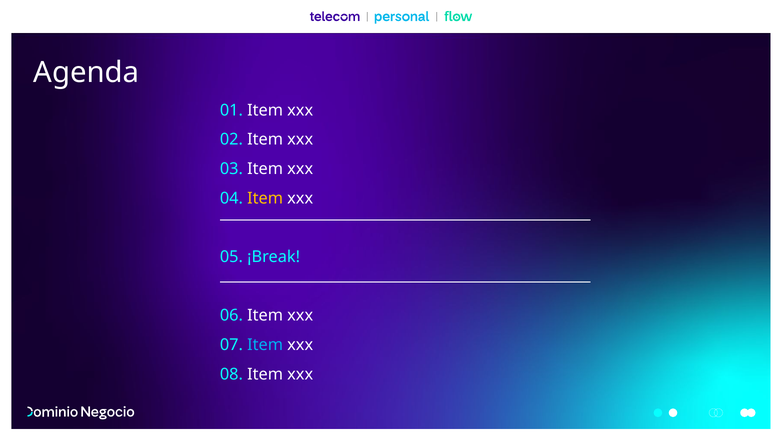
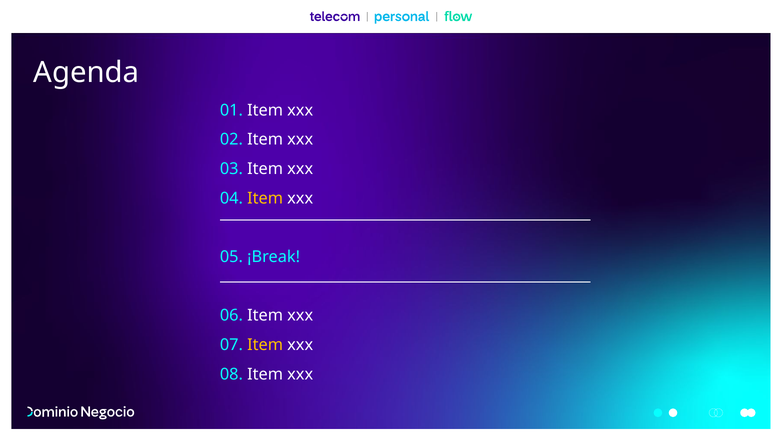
Item colour: light blue -> yellow (265, 345)
